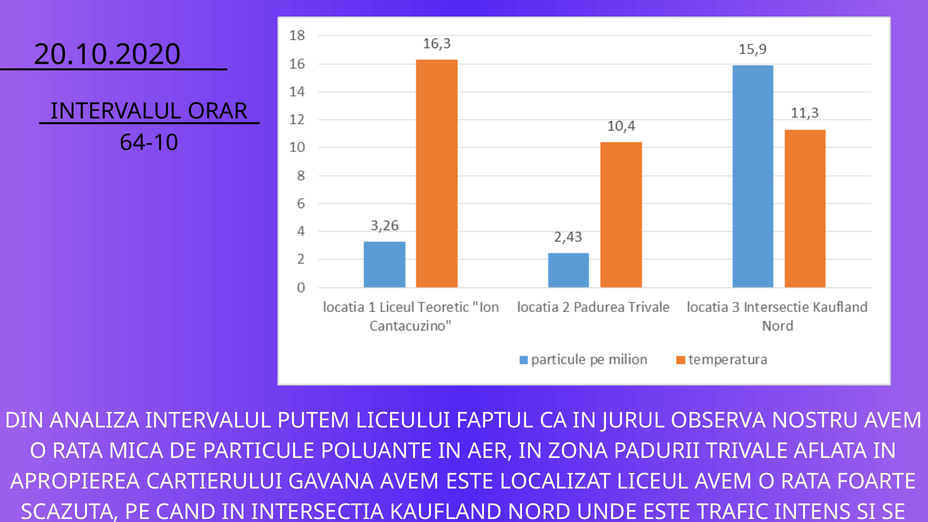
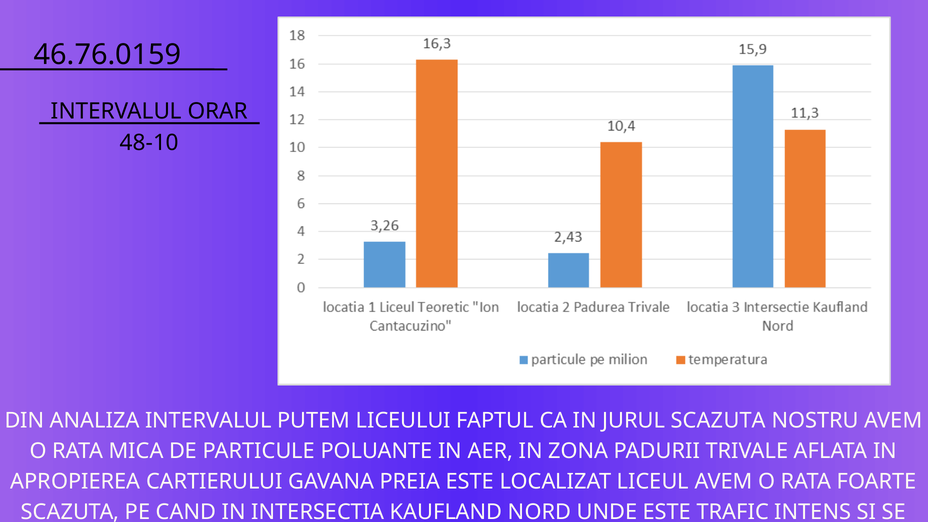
20.10.2020: 20.10.2020 -> 46.76.0159 (108, 55)
64-10: 64-10 -> 48-10 (149, 143)
JURUL OBSERVA: OBSERVA -> SCAZUTA (718, 421)
GAVANA AVEM: AVEM -> PREIA (410, 481)
